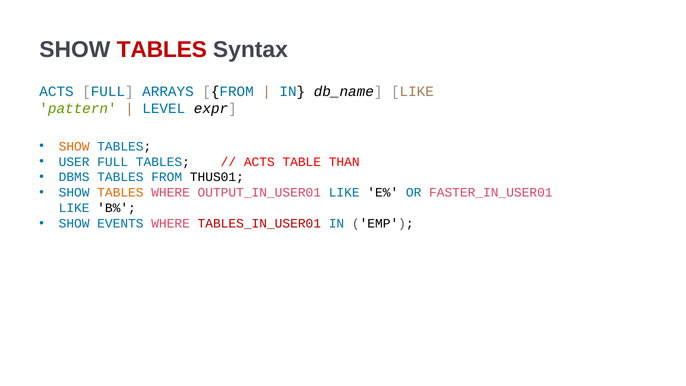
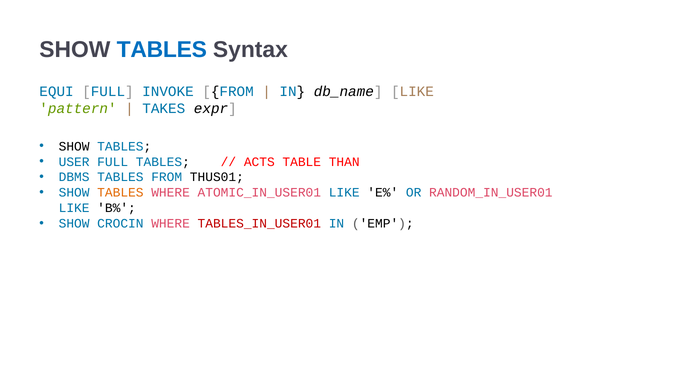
TABLES colour: red -> blue (162, 50)
ACTS: ACTS -> EQUI (57, 91)
ARRAYS: ARRAYS -> INVOKE (168, 91)
LEVEL: LEVEL -> TAKES (164, 109)
SHOW colour: orange -> black (74, 146)
OUTPUT_IN_USER01: OUTPUT_IN_USER01 -> ATOMIC_IN_USER01 (259, 193)
FASTER_IN_USER01: FASTER_IN_USER01 -> RANDOM_IN_USER01 (491, 193)
EVENTS: EVENTS -> CROCIN (120, 223)
